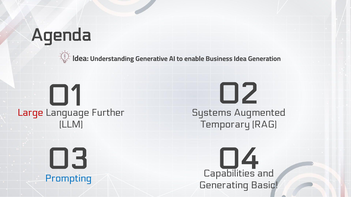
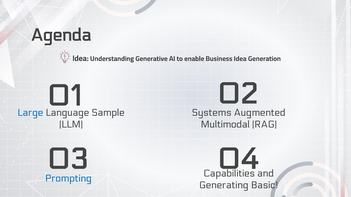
Large colour: red -> blue (30, 113)
Further: Further -> Sample (108, 113)
Temporary: Temporary -> Multimodal (225, 125)
